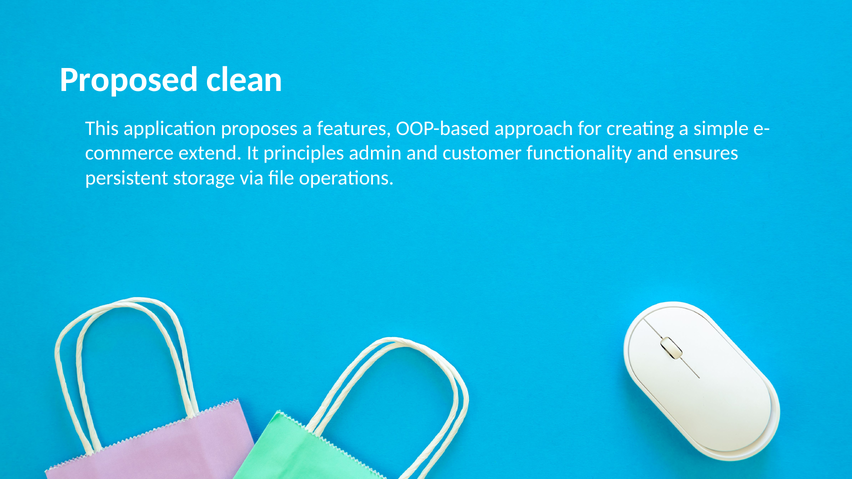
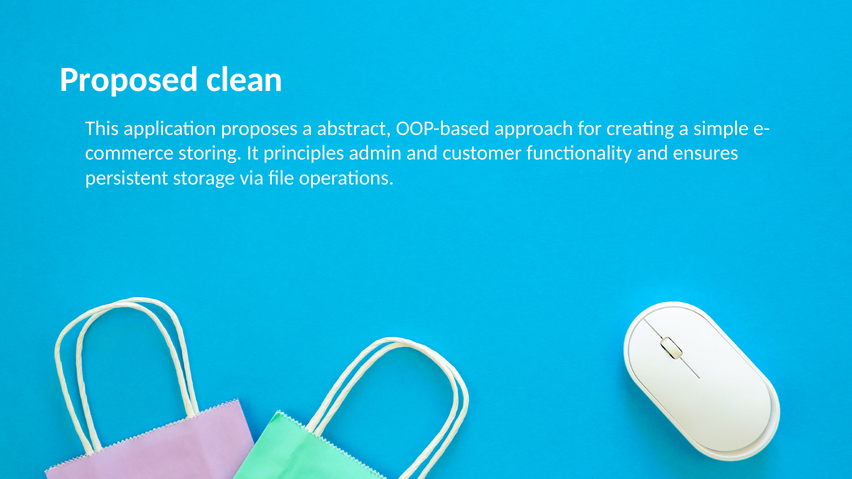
features: features -> abstract (354, 128)
extend: extend -> storing (210, 153)
